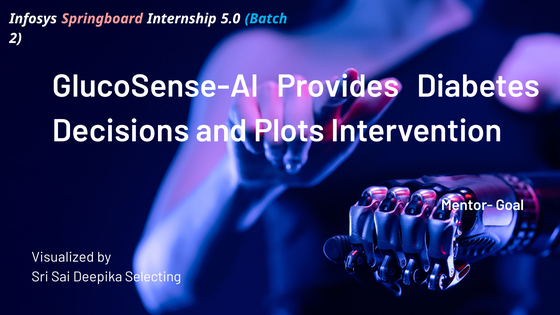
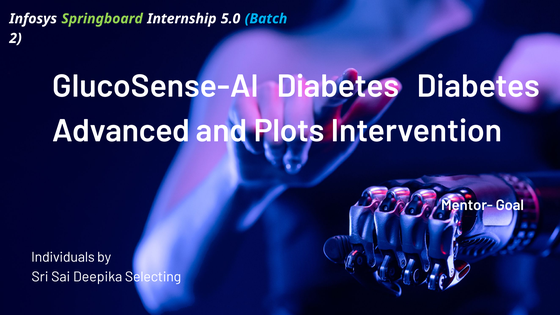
Springboard colour: pink -> light green (102, 19)
GlucoSense-AI Provides: Provides -> Diabetes (338, 86)
Decisions: Decisions -> Advanced (121, 131)
Visualized: Visualized -> Individuals (63, 257)
